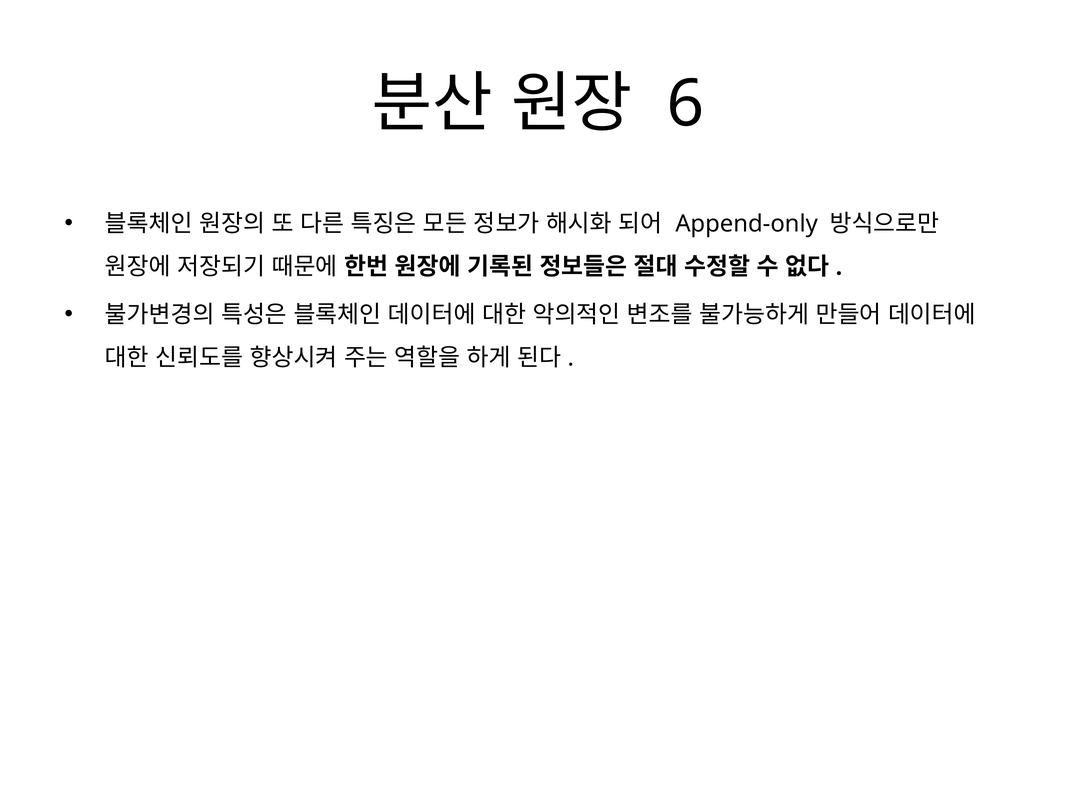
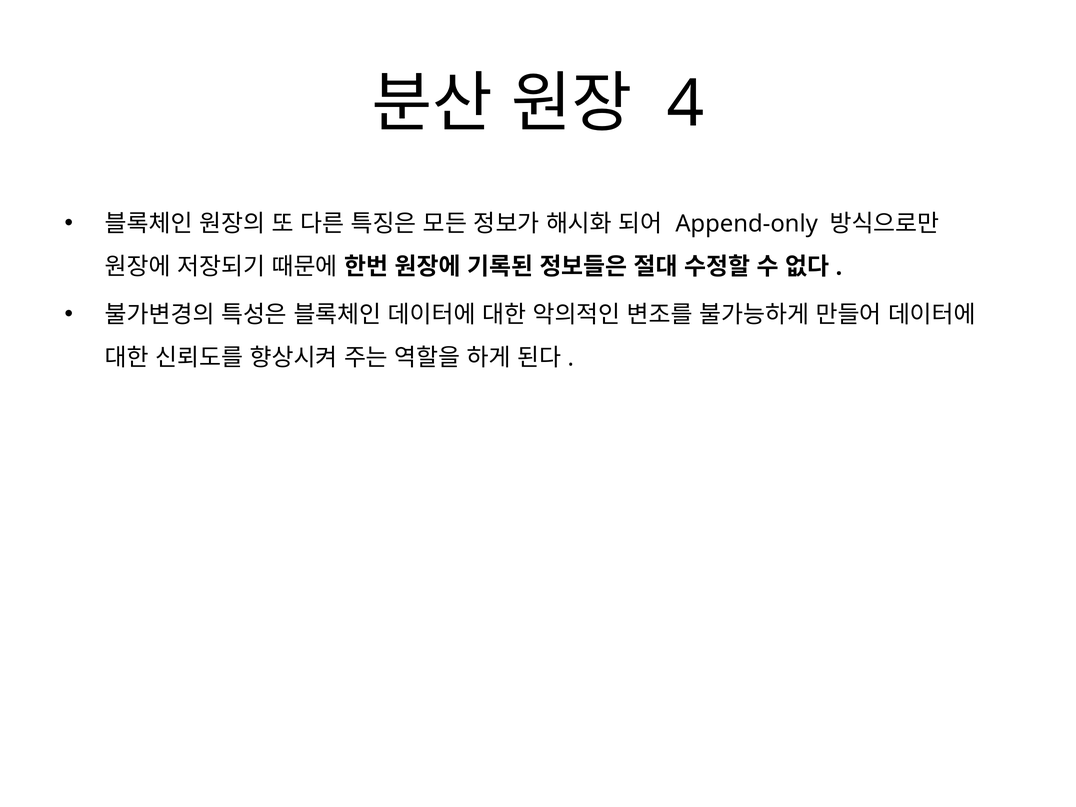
6: 6 -> 4 (685, 104)
